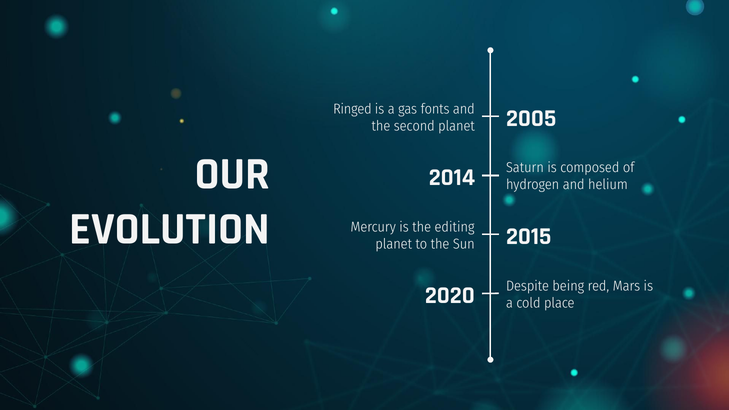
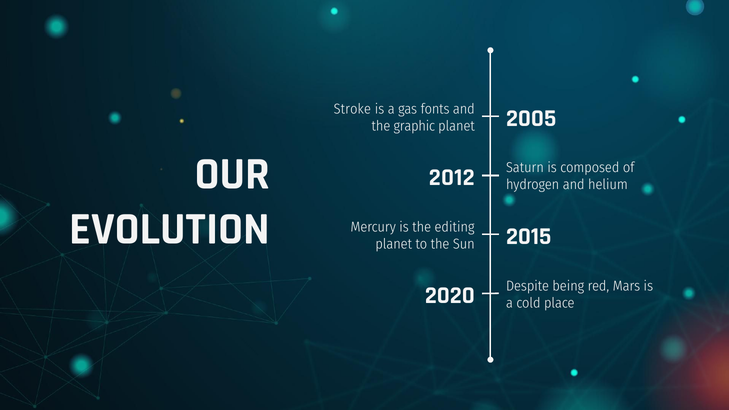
Ringed: Ringed -> Stroke (352, 109)
second: second -> graphic (414, 126)
2014: 2014 -> 2012 (452, 177)
